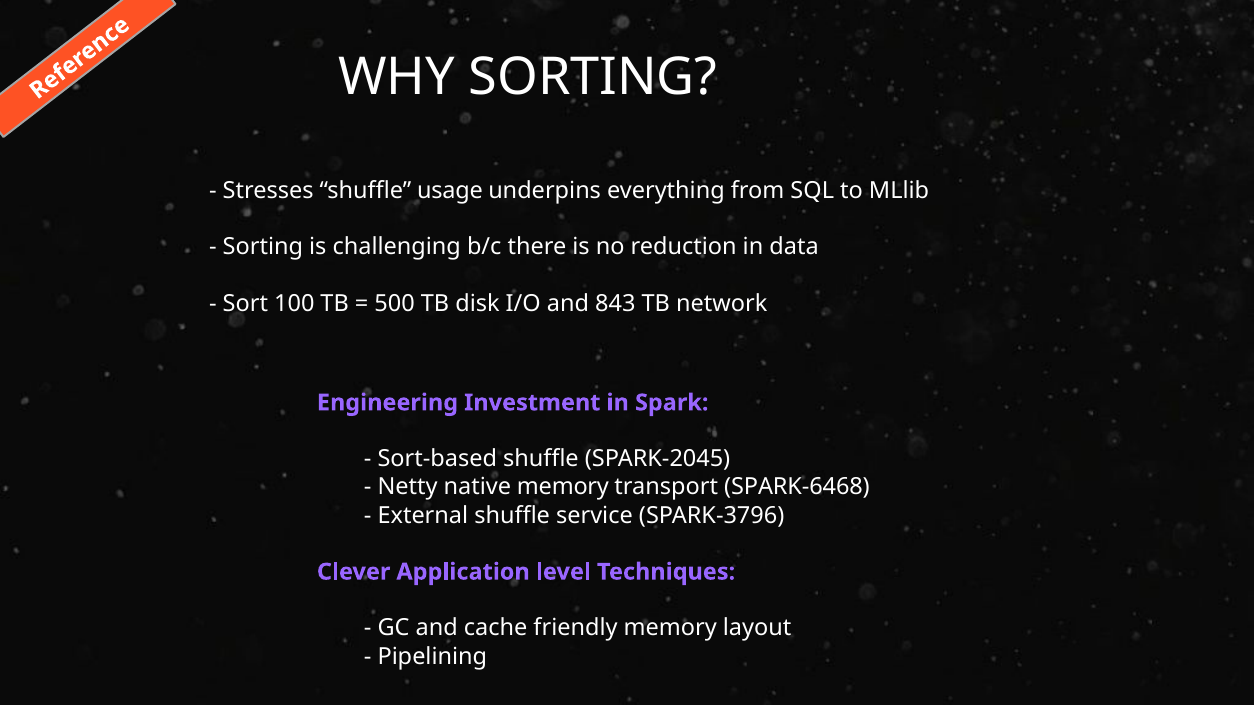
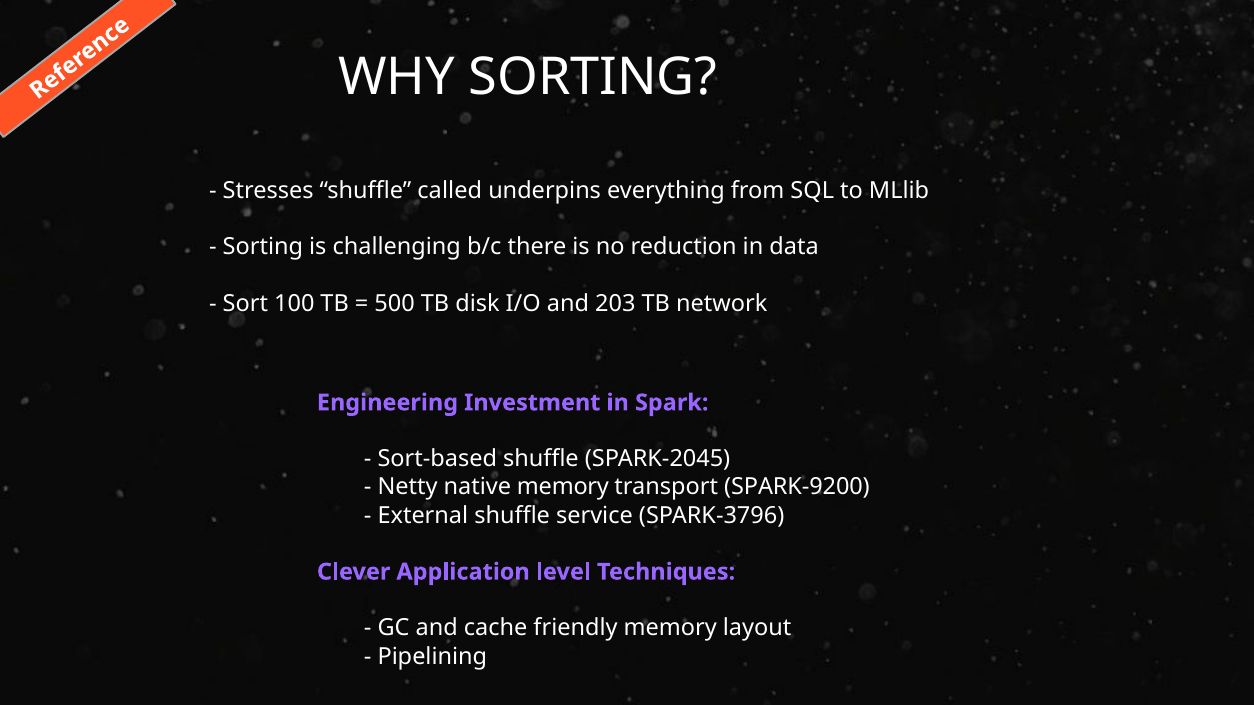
usage: usage -> called (450, 191)
843: 843 -> 203 (615, 304)
SPARK-6468: SPARK-6468 -> SPARK-9200 (797, 487)
